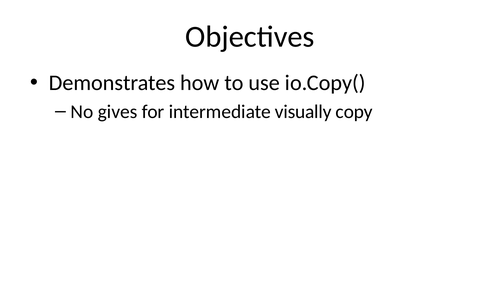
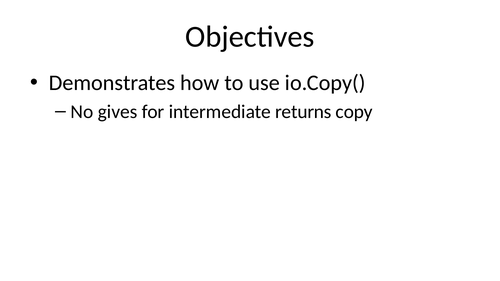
visually: visually -> returns (303, 112)
